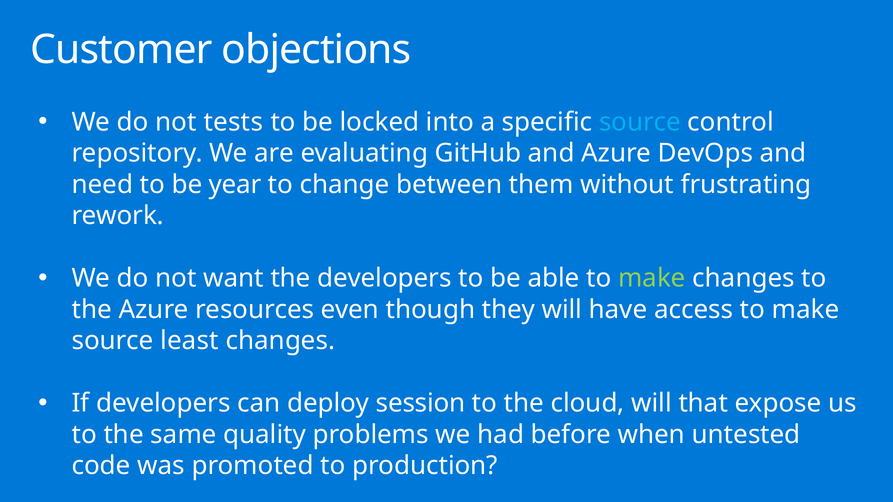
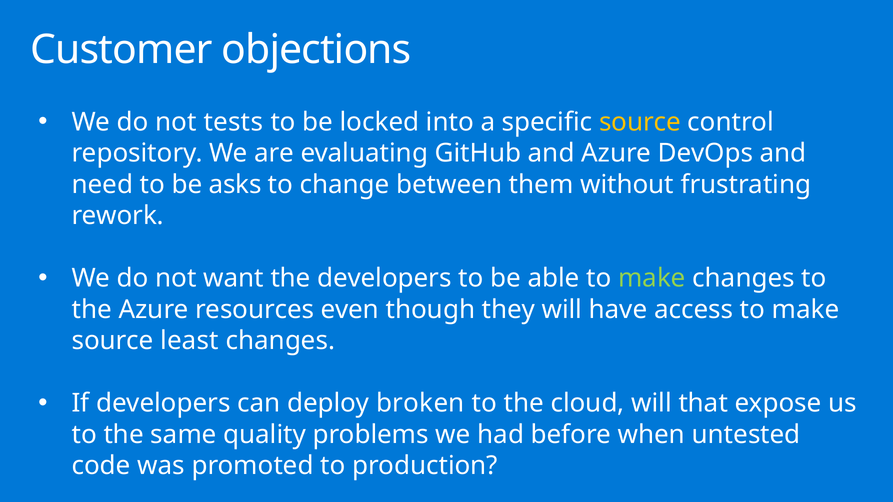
source colour: light blue -> yellow (640, 122)
year: year -> asks (235, 185)
session: session -> broken (420, 404)
